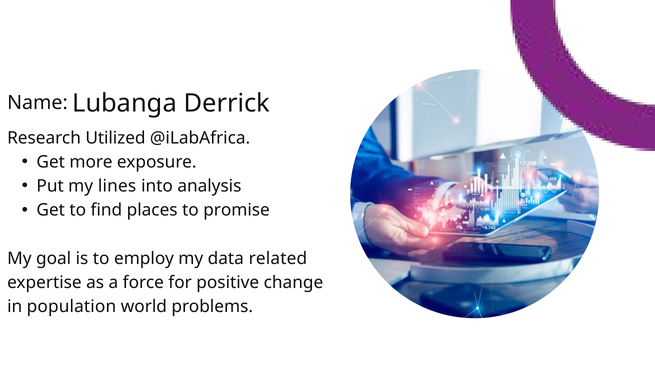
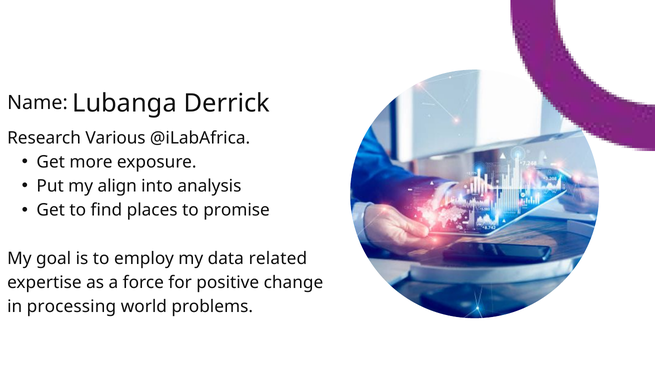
Utilized: Utilized -> Various (115, 138)
lines: lines -> align (117, 186)
population: population -> processing (71, 307)
